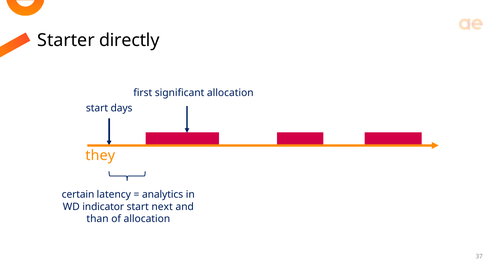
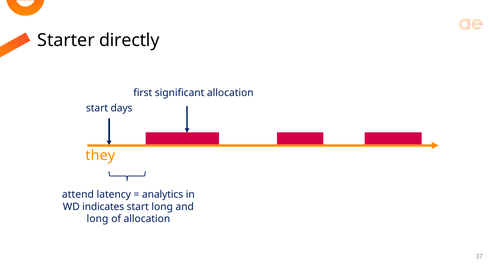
certain: certain -> attend (78, 195)
indicator: indicator -> indicates (103, 207)
start next: next -> long (162, 207)
than: than -> long (97, 219)
